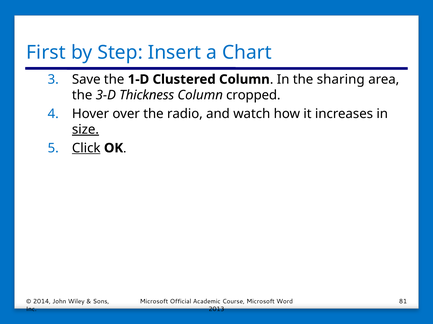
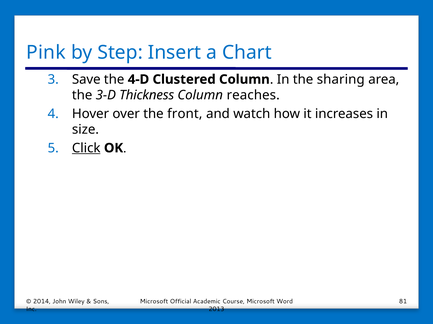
First: First -> Pink (46, 53)
1-D: 1-D -> 4-D (138, 80)
cropped: cropped -> reaches (253, 95)
radio: radio -> front (185, 114)
size underline: present -> none (85, 130)
